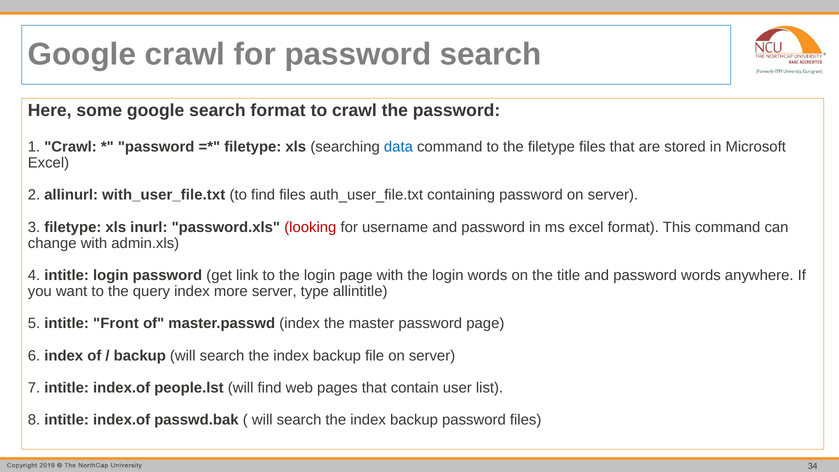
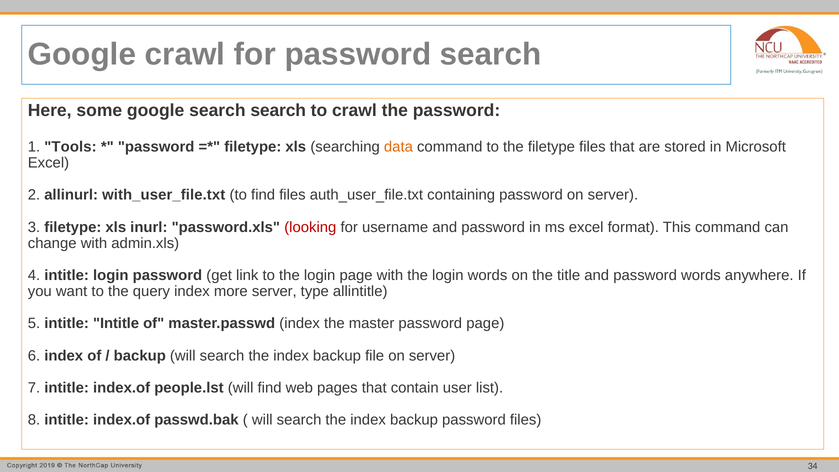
search format: format -> search (278, 111)
1 Crawl: Crawl -> Tools (70, 147)
data colour: blue -> orange (398, 147)
intitle Front: Front -> Intitle (116, 323)
